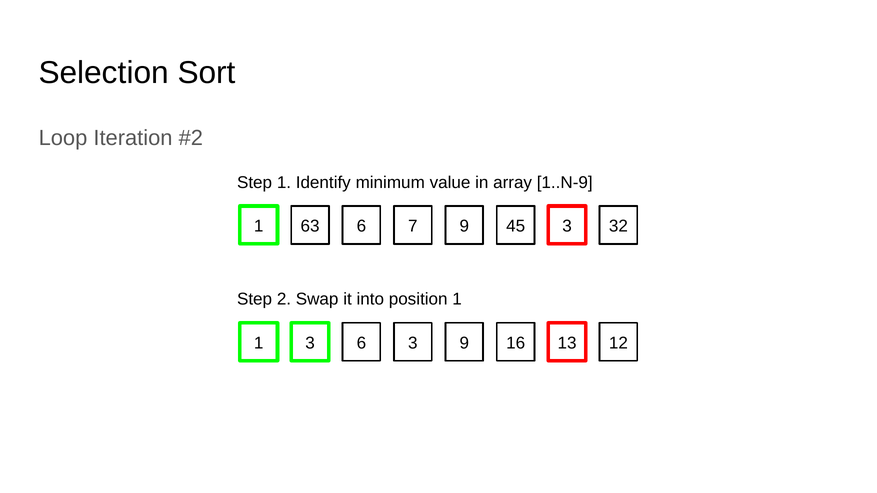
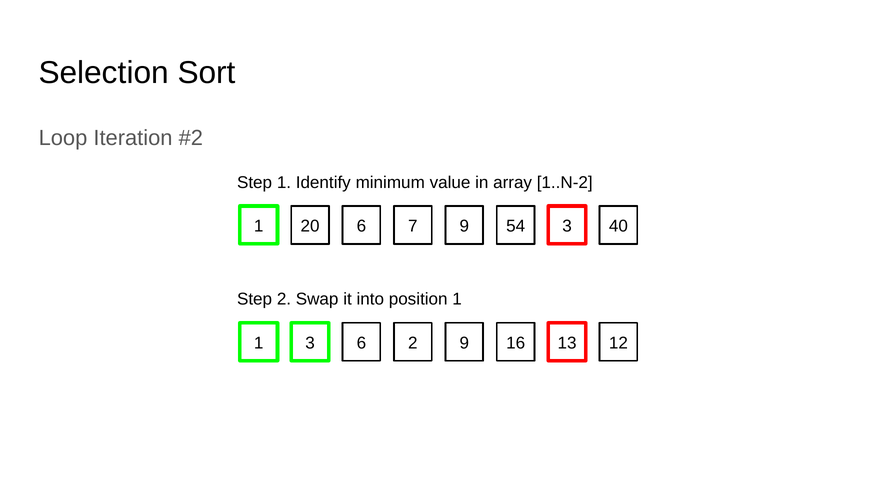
1..N-9: 1..N-9 -> 1..N-2 (565, 183)
63: 63 -> 20 (310, 226)
45: 45 -> 54 (516, 226)
32: 32 -> 40 (618, 226)
6 3: 3 -> 2 (413, 343)
